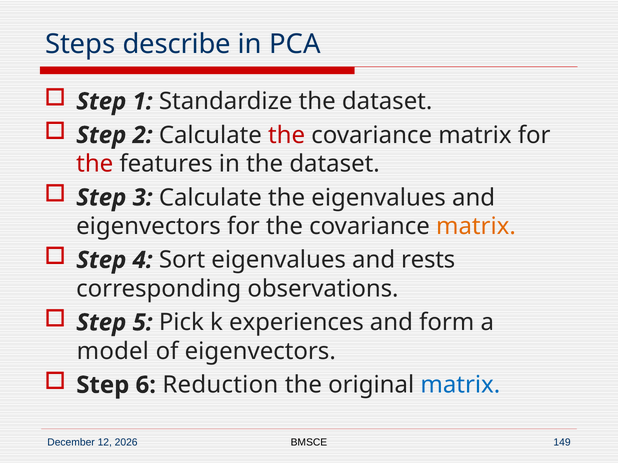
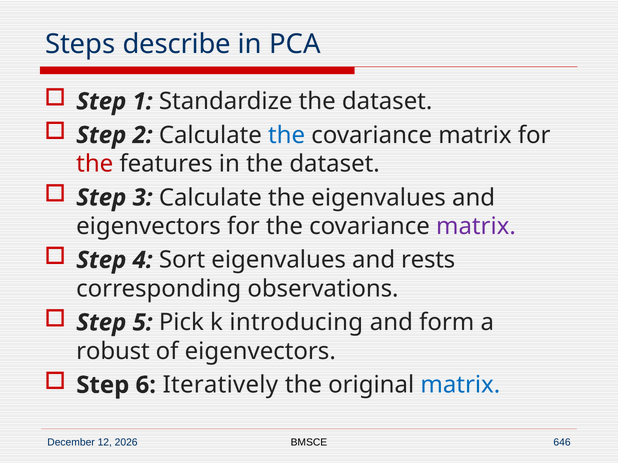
the colour: red -> blue (287, 135)
matrix colour: orange -> purple (476, 227)
experiences: experiences -> introducing (296, 323)
modеl: modеl -> robust (113, 352)
Reduction: Reduction -> Iteratively (220, 385)
149: 149 -> 646 (562, 443)
